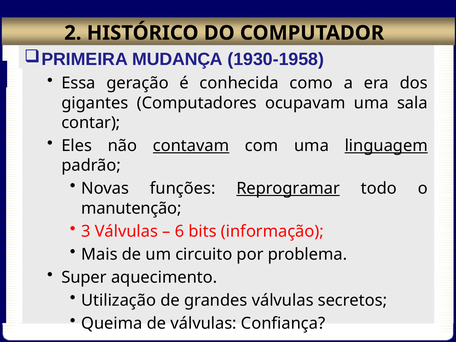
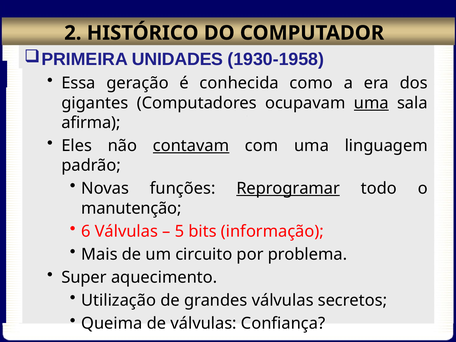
MUDANÇA: MUDANÇA -> UNIDADES (177, 59)
uma underline: none -> present (371, 103)
contar: contar -> afirma (91, 123)
linguagem underline: present -> none (386, 146)
3: 3 -> 6 (86, 231)
6: 6 -> 5 (179, 231)
